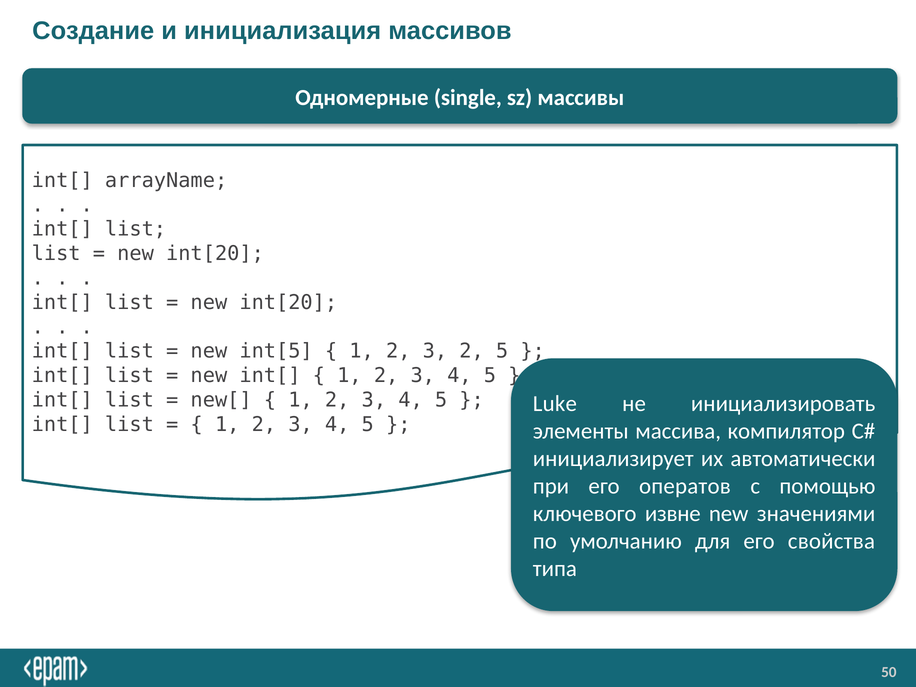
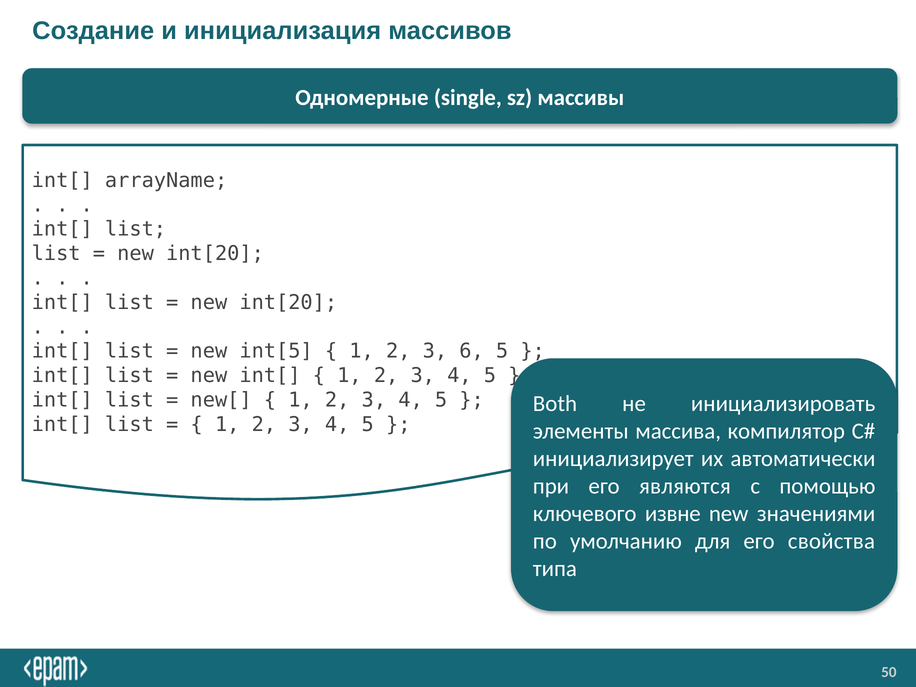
3 2: 2 -> 6 (472, 351)
Luke: Luke -> Both (555, 404)
оператов: оператов -> являются (685, 486)
